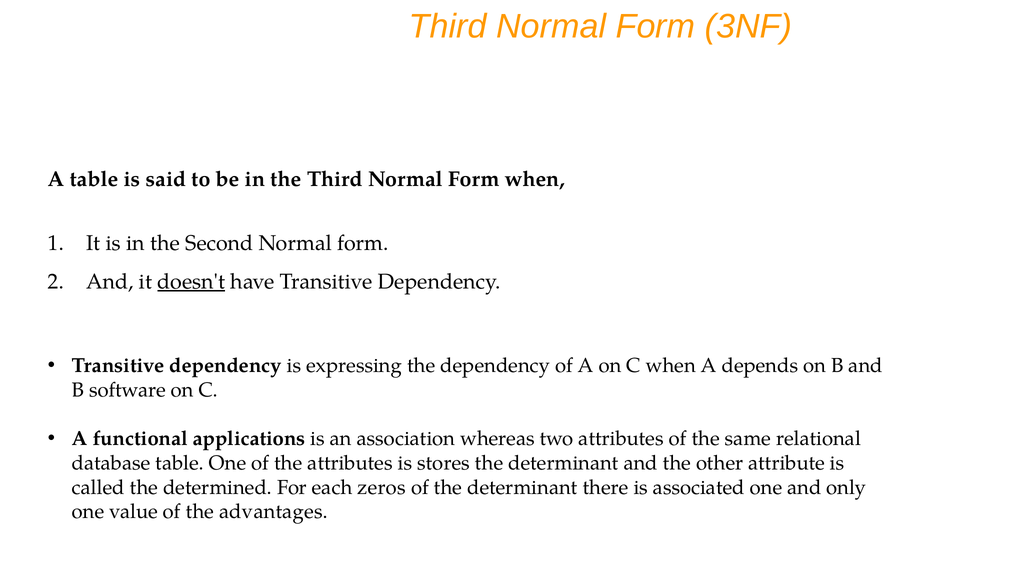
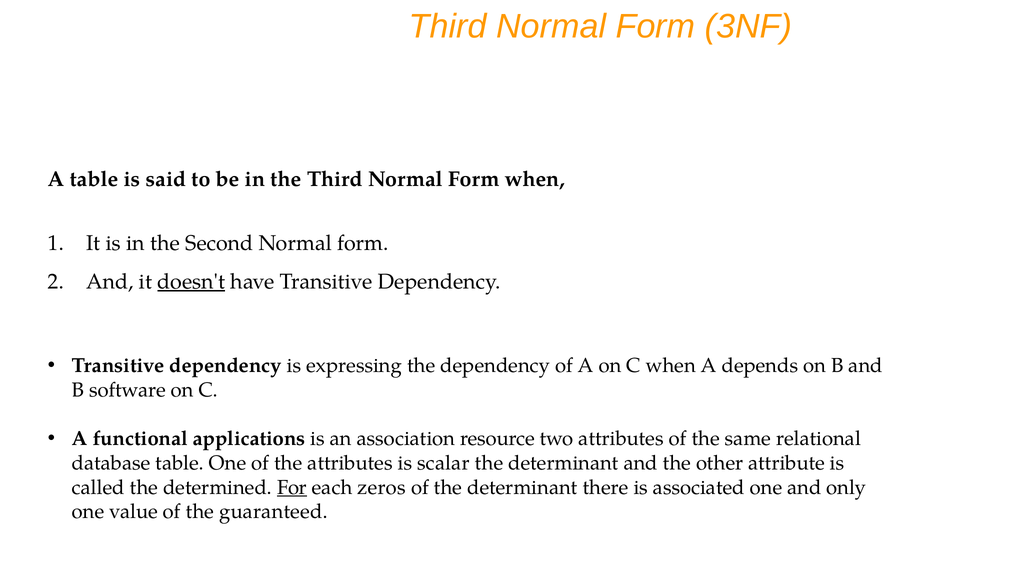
whereas: whereas -> resource (498, 439)
stores: stores -> scalar (443, 463)
For underline: none -> present (292, 487)
advantages: advantages -> guaranteed (273, 512)
